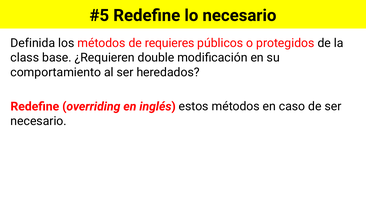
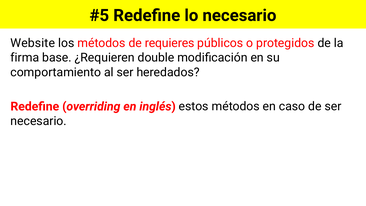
Definida: Definida -> Website (33, 43)
class: class -> firma (25, 58)
